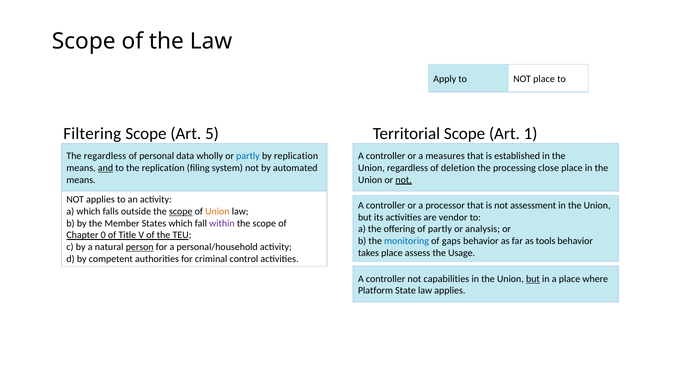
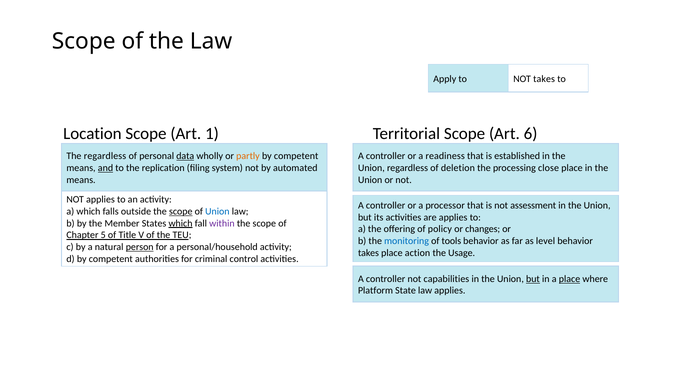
NOT place: place -> takes (544, 79)
Filtering: Filtering -> Location (92, 134)
5: 5 -> 1 (212, 134)
1: 1 -> 6 (531, 134)
data underline: none -> present (185, 156)
partly colour: blue -> orange (248, 156)
replication: replication -> competent (296, 156)
measures: measures -> readiness (445, 156)
not underline: present -> none (404, 180)
Union colour: orange -> blue (217, 212)
are vendor: vendor -> applies (453, 218)
which underline: none -> present (181, 224)
of partly: partly -> policy (440, 230)
analysis: analysis -> changes (483, 230)
0: 0 -> 5 (103, 235)
gaps: gaps -> tools (451, 241)
tools: tools -> level (546, 241)
assess: assess -> action (418, 253)
place underline: none -> present (570, 279)
